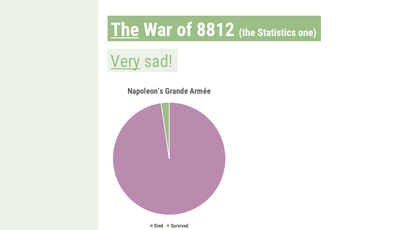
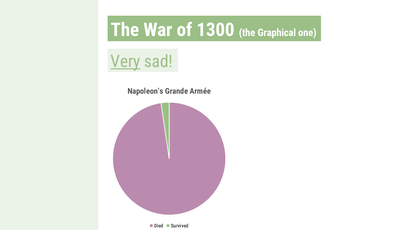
The underline: present -> none (125, 30)
8812: 8812 -> 1300 (215, 30)
Statistics: Statistics -> Graphical (277, 33)
